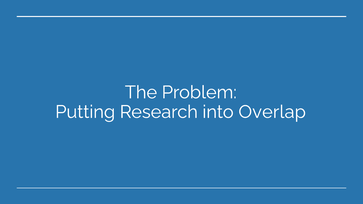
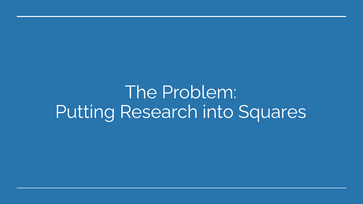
Overlap: Overlap -> Squares (272, 112)
